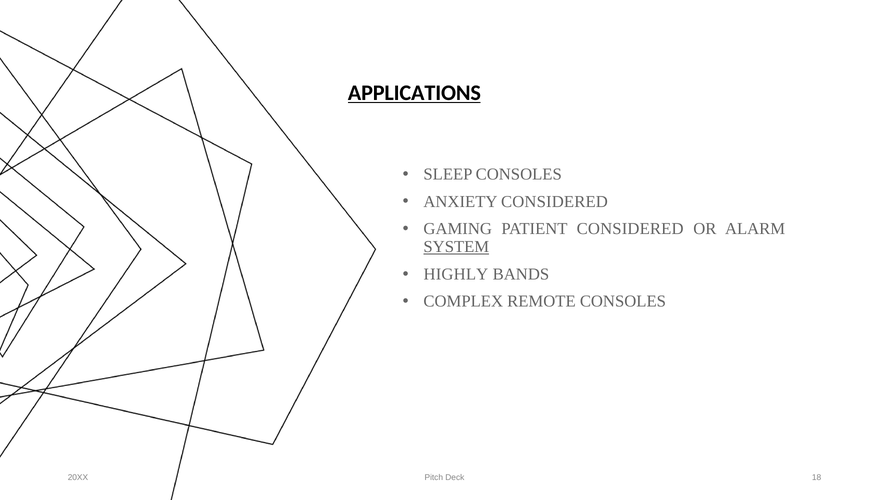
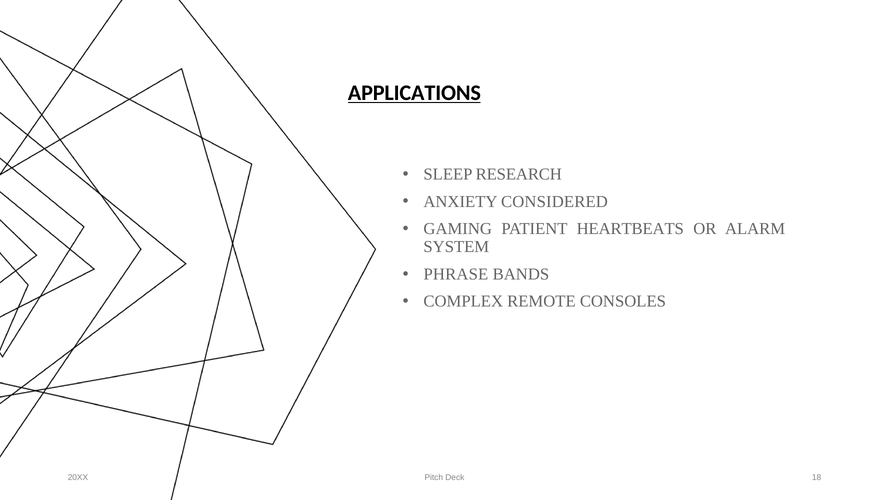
SLEEP CONSOLES: CONSOLES -> RESEARCH (519, 174)
PATIENT CONSIDERED: CONSIDERED -> HEARTBEATS (630, 229)
SYSTEM underline: present -> none (456, 247)
HIGHLY: HIGHLY -> PHRASE (456, 274)
